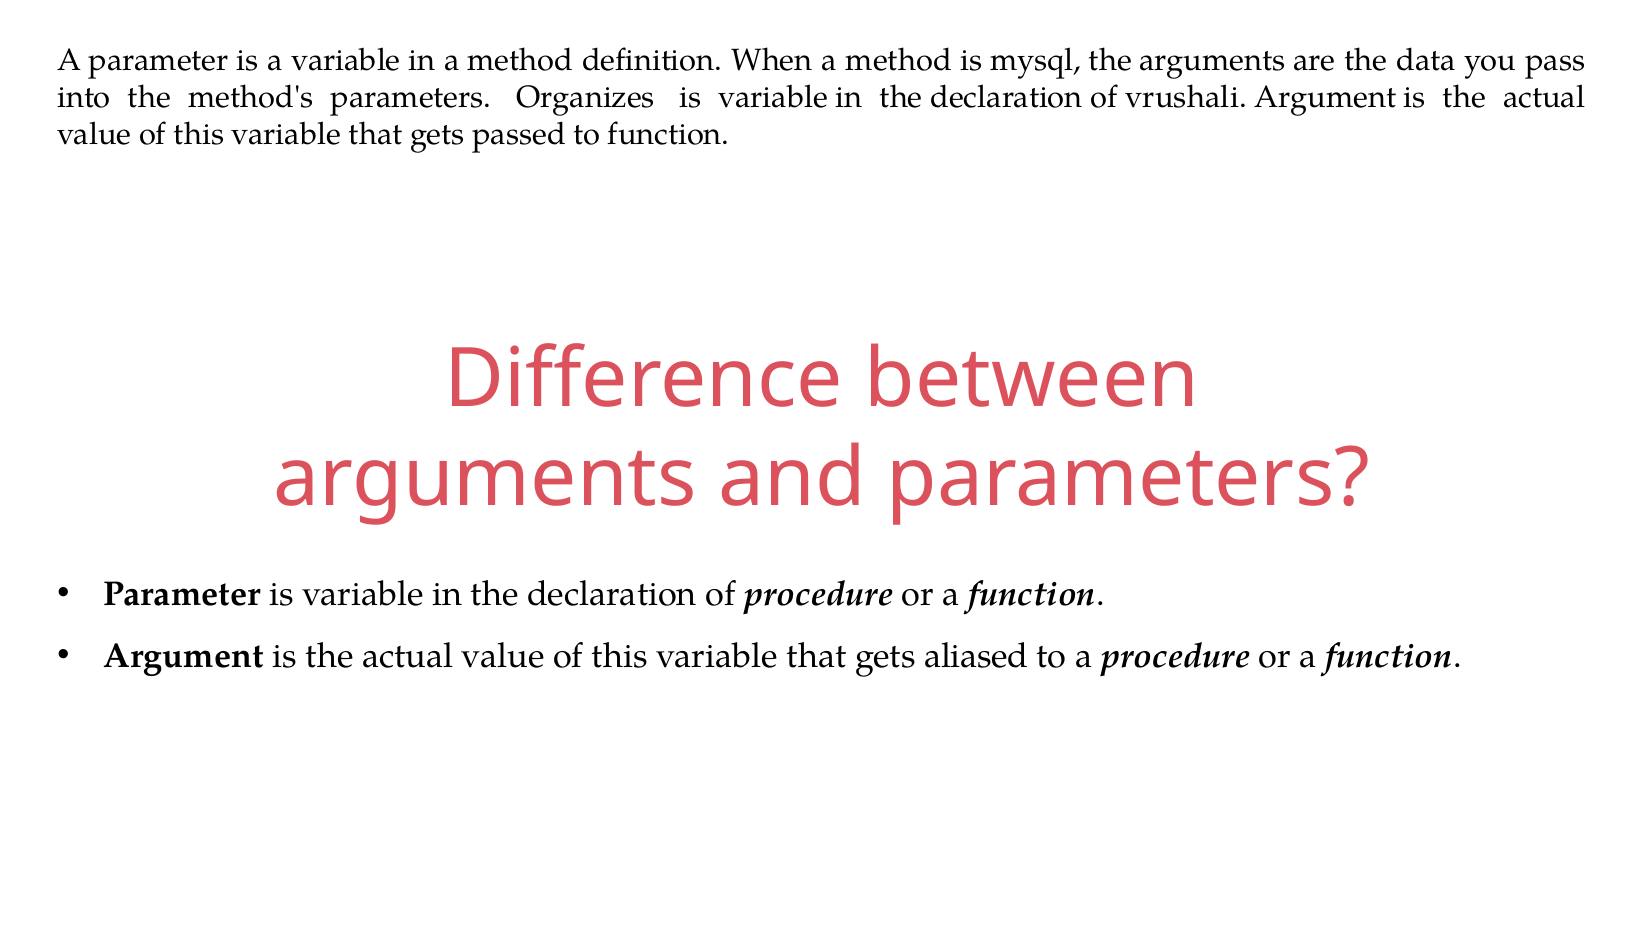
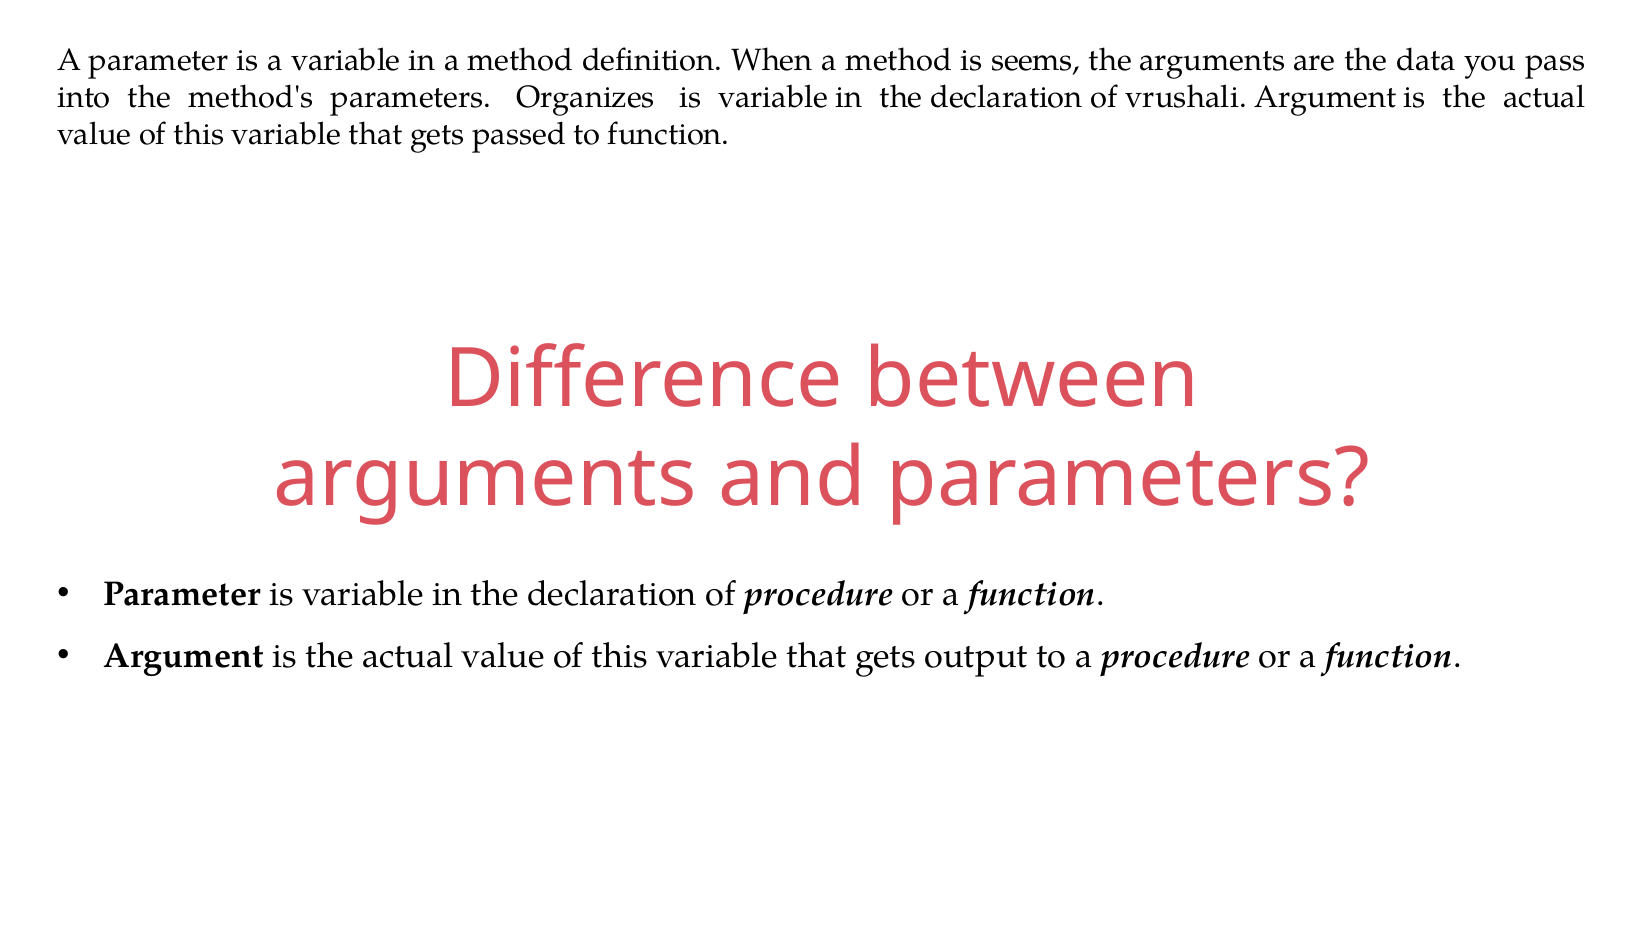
mysql: mysql -> seems (1036, 60)
aliased: aliased -> output (976, 656)
